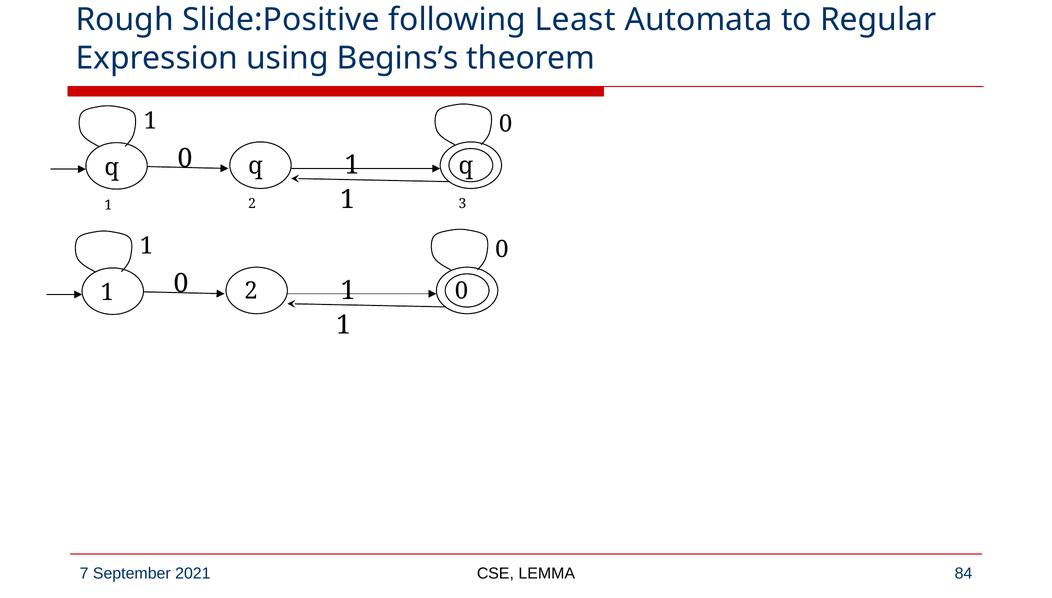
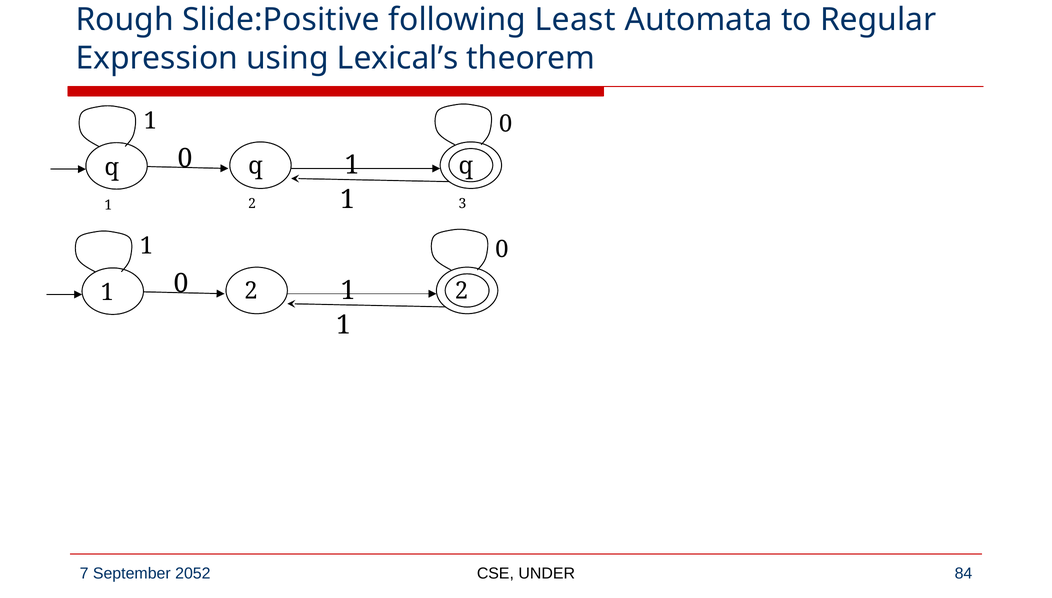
Begins’s: Begins’s -> Lexical’s (398, 58)
2 0: 0 -> 2 (461, 291)
2021: 2021 -> 2052 (193, 573)
LEMMA: LEMMA -> UNDER (547, 573)
